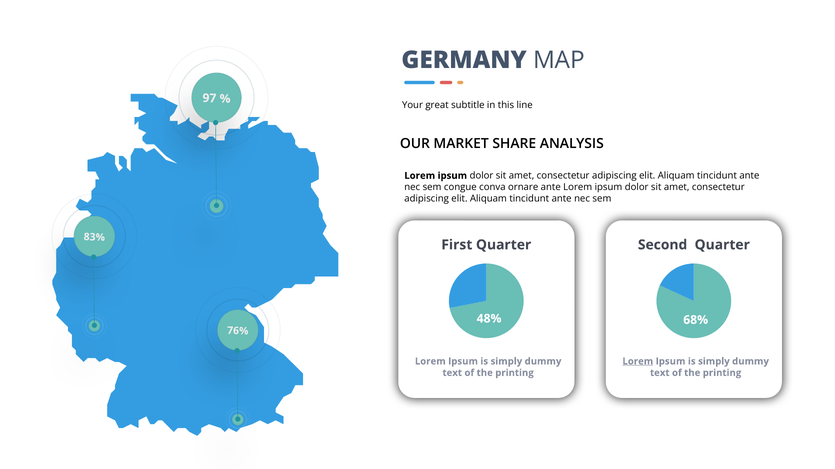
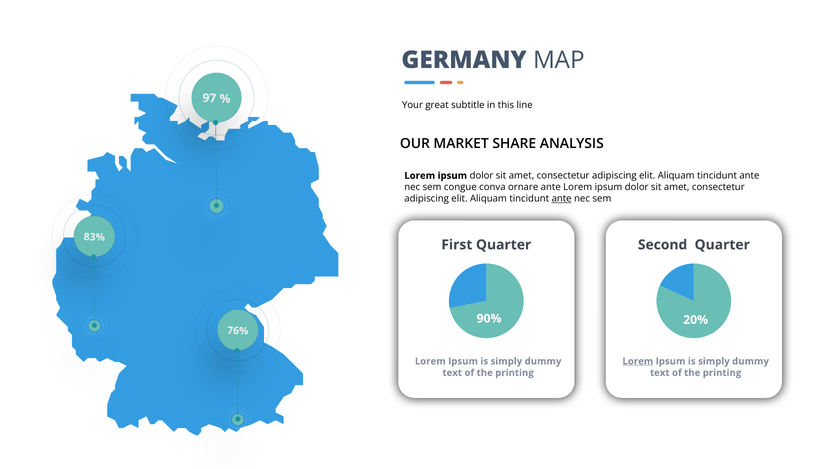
ante underline: none -> present (562, 199)
48%: 48% -> 90% (489, 319)
68%: 68% -> 20% (696, 320)
